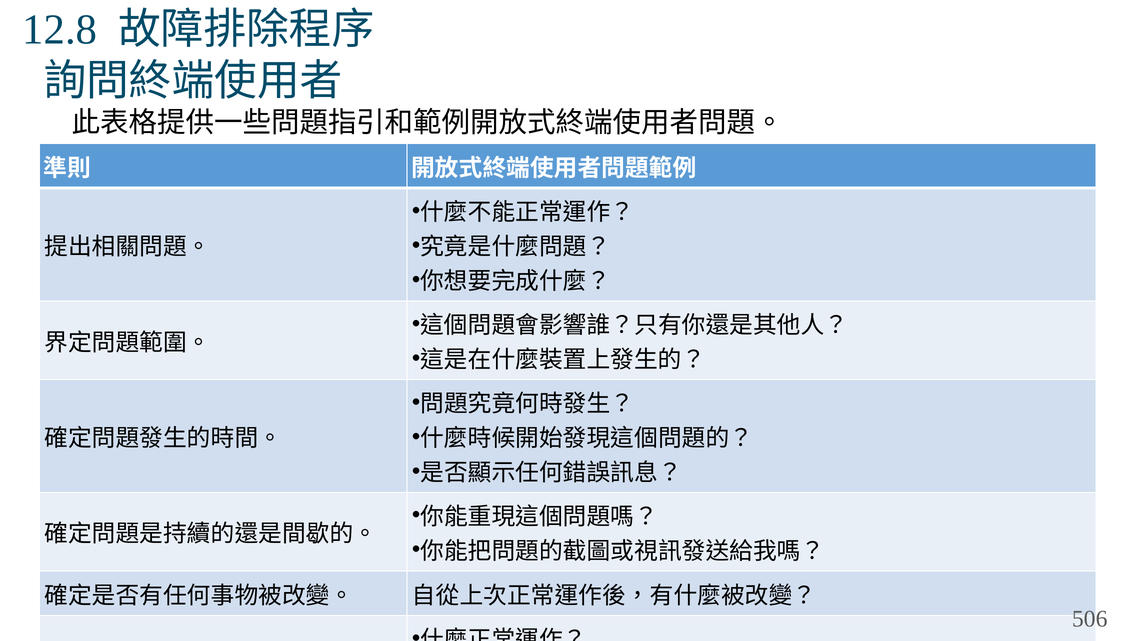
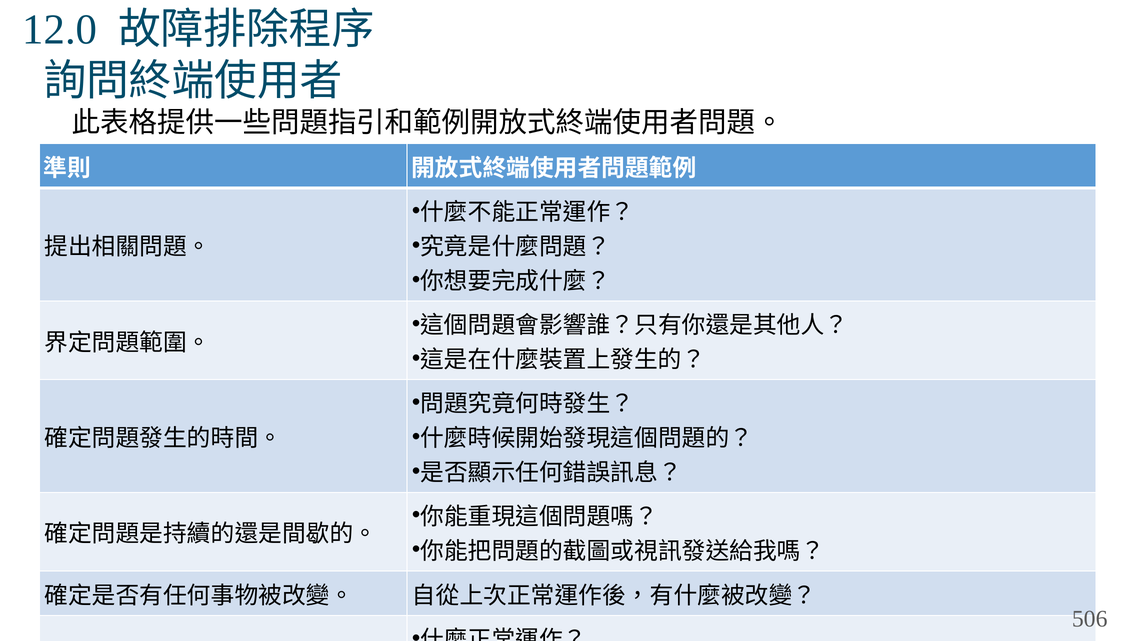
12.8: 12.8 -> 12.0 (60, 30)
